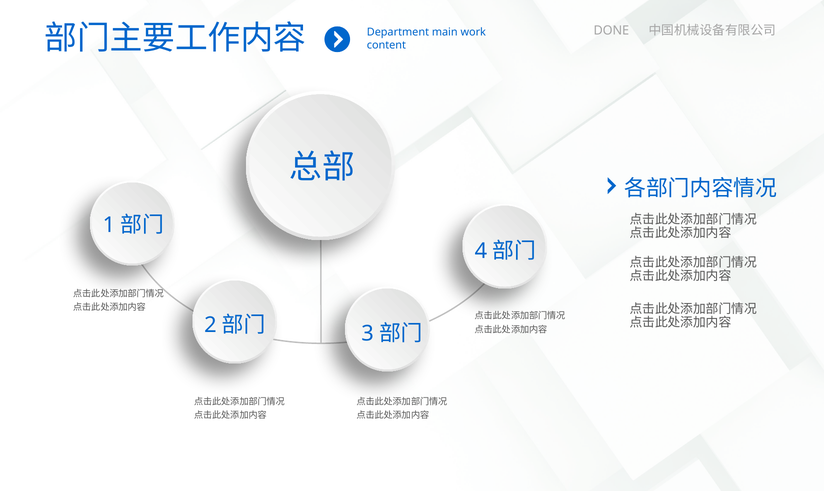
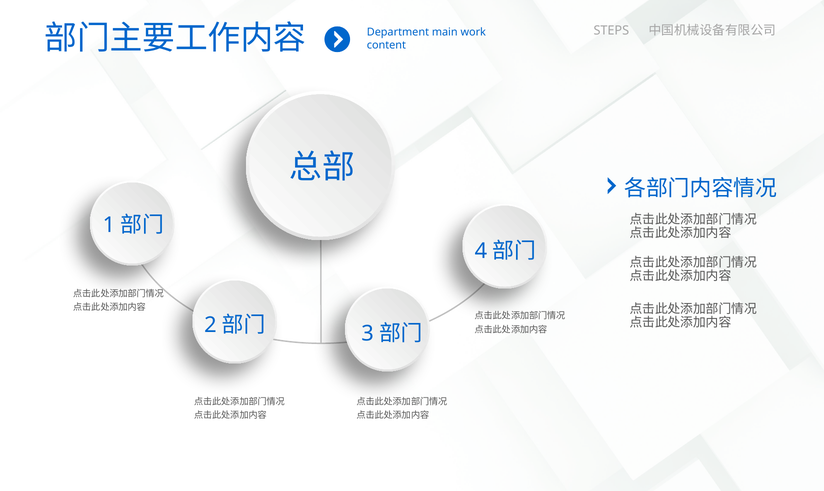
DONE: DONE -> STEPS (611, 30)
